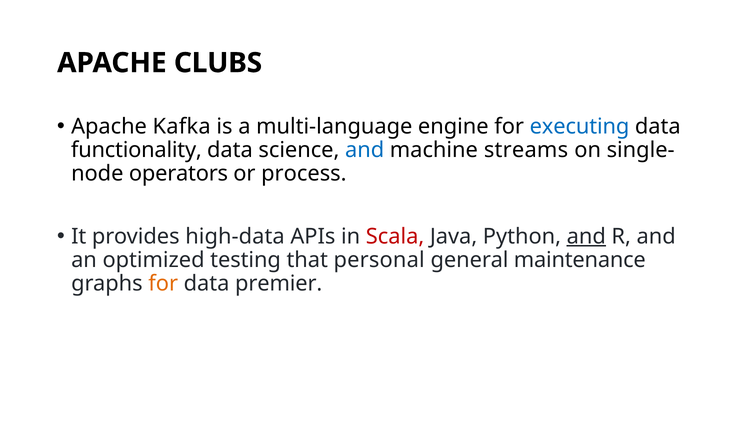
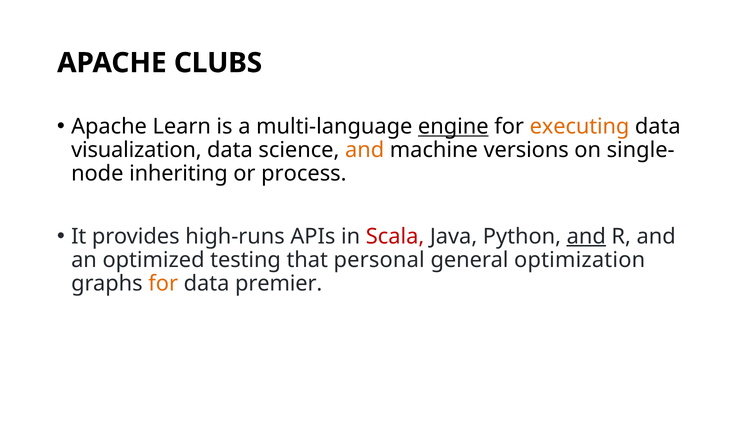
Kafka: Kafka -> Learn (182, 127)
engine underline: none -> present (453, 127)
executing colour: blue -> orange (580, 127)
functionality: functionality -> visualization (136, 150)
and colour: blue -> orange (365, 150)
streams: streams -> versions (526, 150)
operators: operators -> inheriting (178, 174)
high-data: high-data -> high-runs (235, 237)
maintenance: maintenance -> optimization (580, 260)
